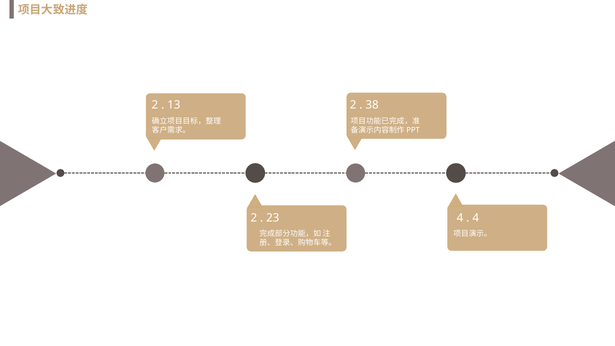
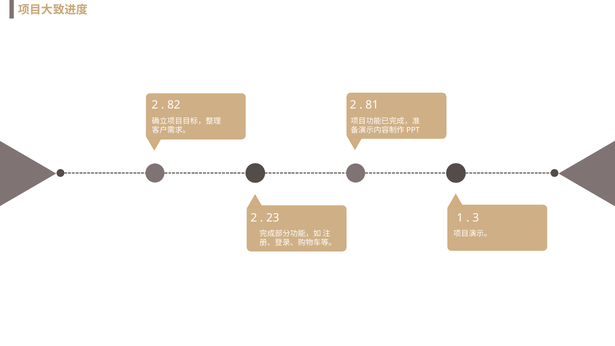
13: 13 -> 82 (174, 105)
38: 38 -> 81 (372, 105)
23 4: 4 -> 1 (460, 218)
4: 4 -> 3 (476, 218)
